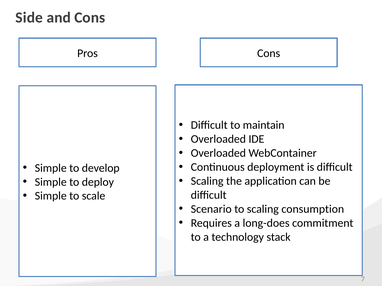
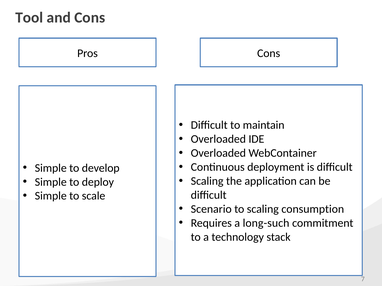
Side: Side -> Tool (29, 18)
long-does: long-does -> long-such (266, 223)
